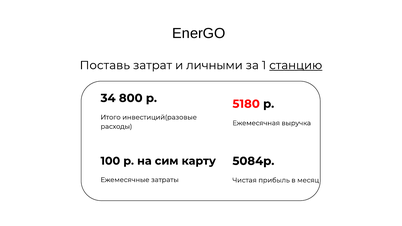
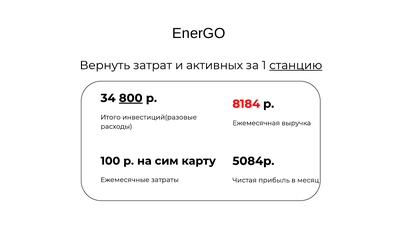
Поставь: Поставь -> Вернуть (105, 65)
личными: личными -> активных (215, 65)
800 underline: none -> present (131, 98)
5180: 5180 -> 8184 (246, 104)
